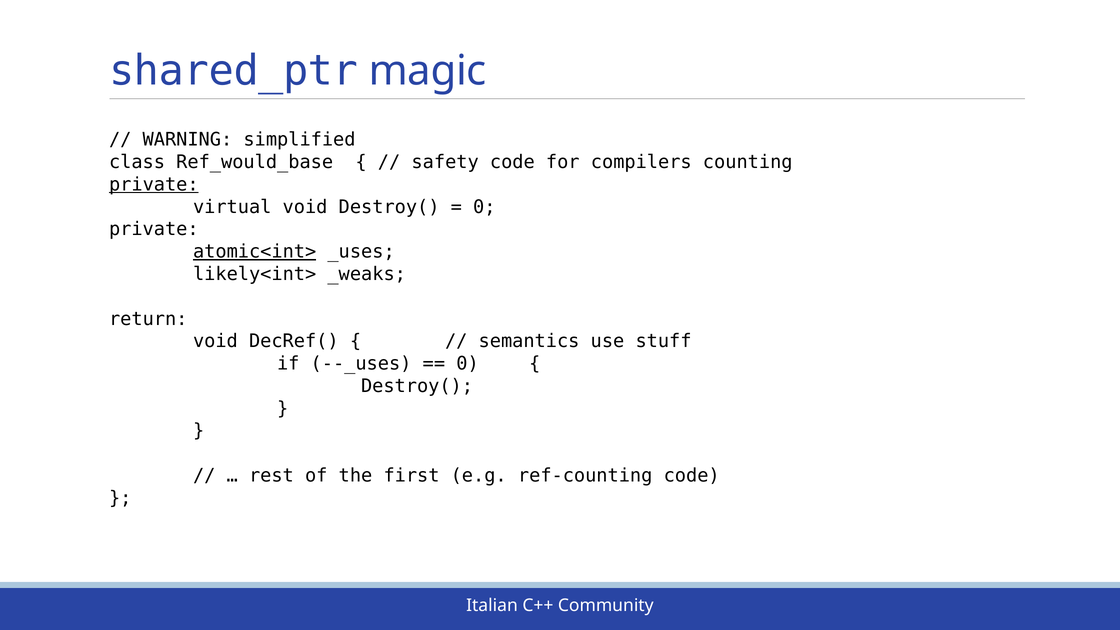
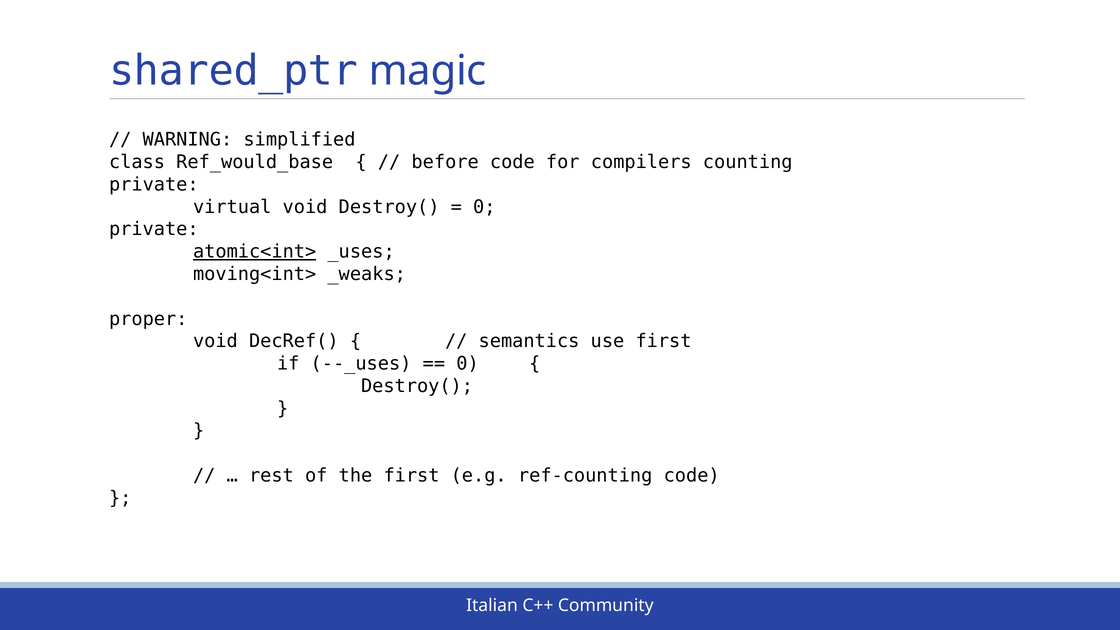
safety: safety -> before (445, 162)
private underline: present -> none (154, 185)
likely<int>: likely<int> -> moving<int> (255, 274)
return: return -> proper (148, 319)
use stuff: stuff -> first (664, 341)
